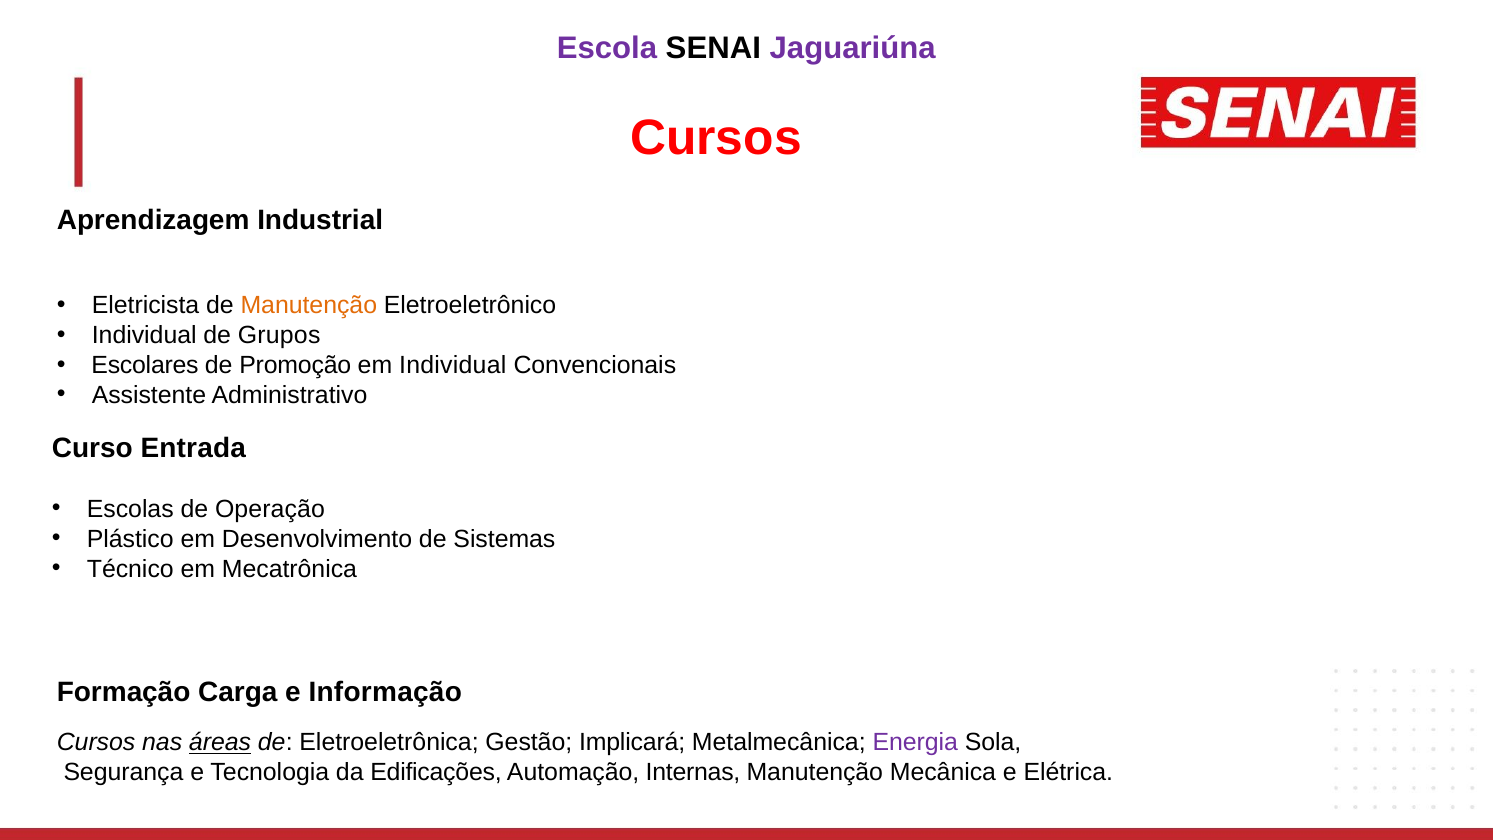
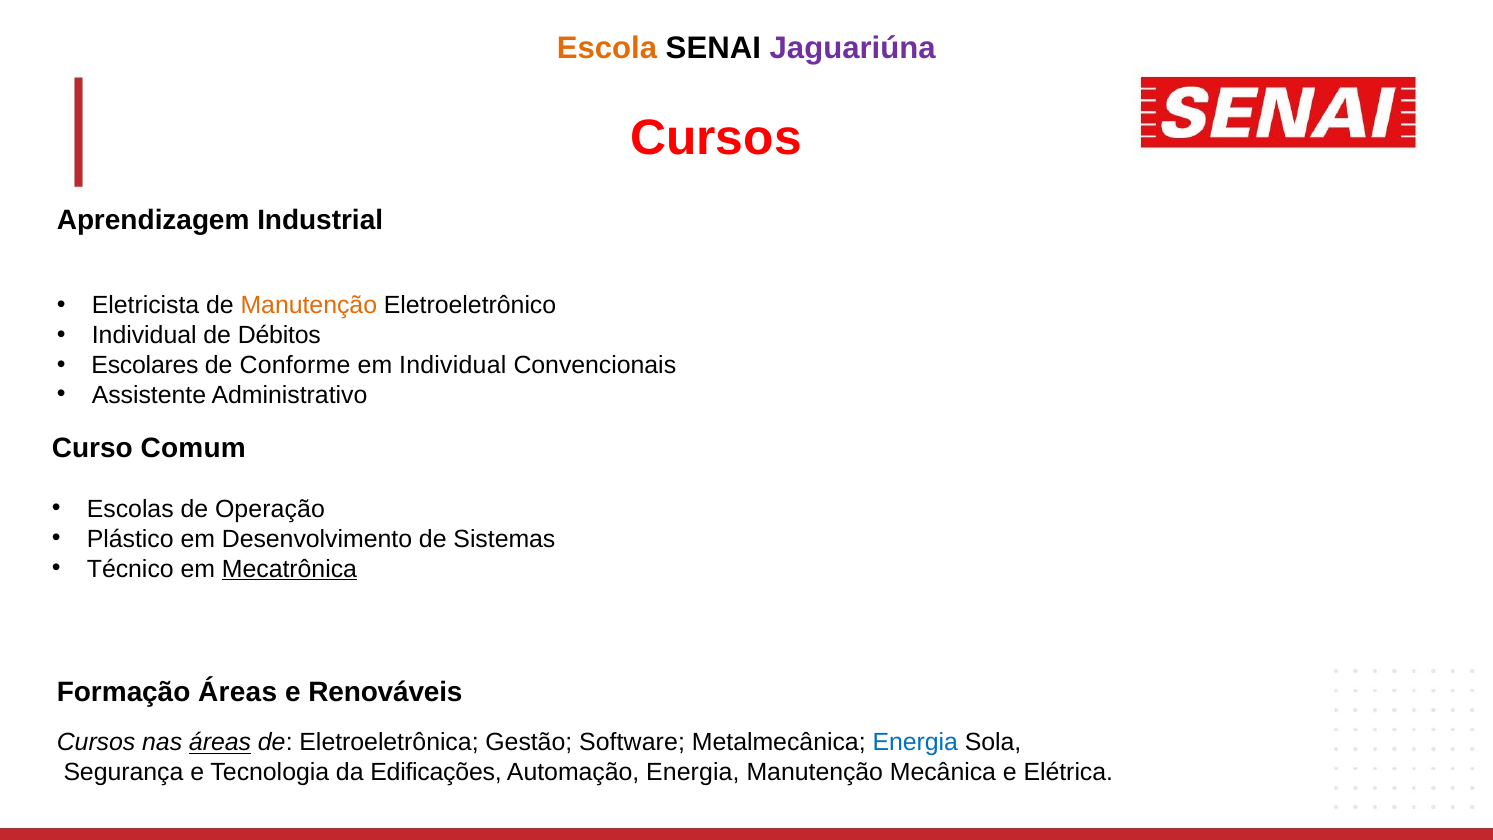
Escola colour: purple -> orange (607, 48)
Grupos: Grupos -> Débitos (279, 335)
Promoção: Promoção -> Conforme (295, 365)
Entrada: Entrada -> Comum (193, 448)
Mecatrônica underline: none -> present (289, 569)
Formação Carga: Carga -> Áreas (238, 692)
Informação: Informação -> Renováveis (385, 692)
Implicará: Implicará -> Software (632, 743)
Energia colour: purple -> blue (915, 743)
Automação Internas: Internas -> Energia (693, 772)
